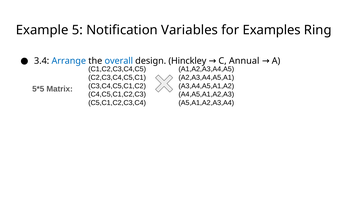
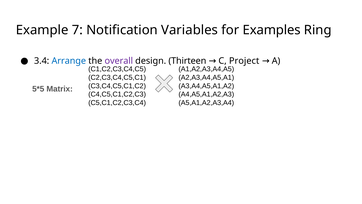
5: 5 -> 7 (77, 30)
overall colour: blue -> purple (119, 61)
Hinckley: Hinckley -> Thirteen (187, 61)
Annual: Annual -> Project (244, 61)
